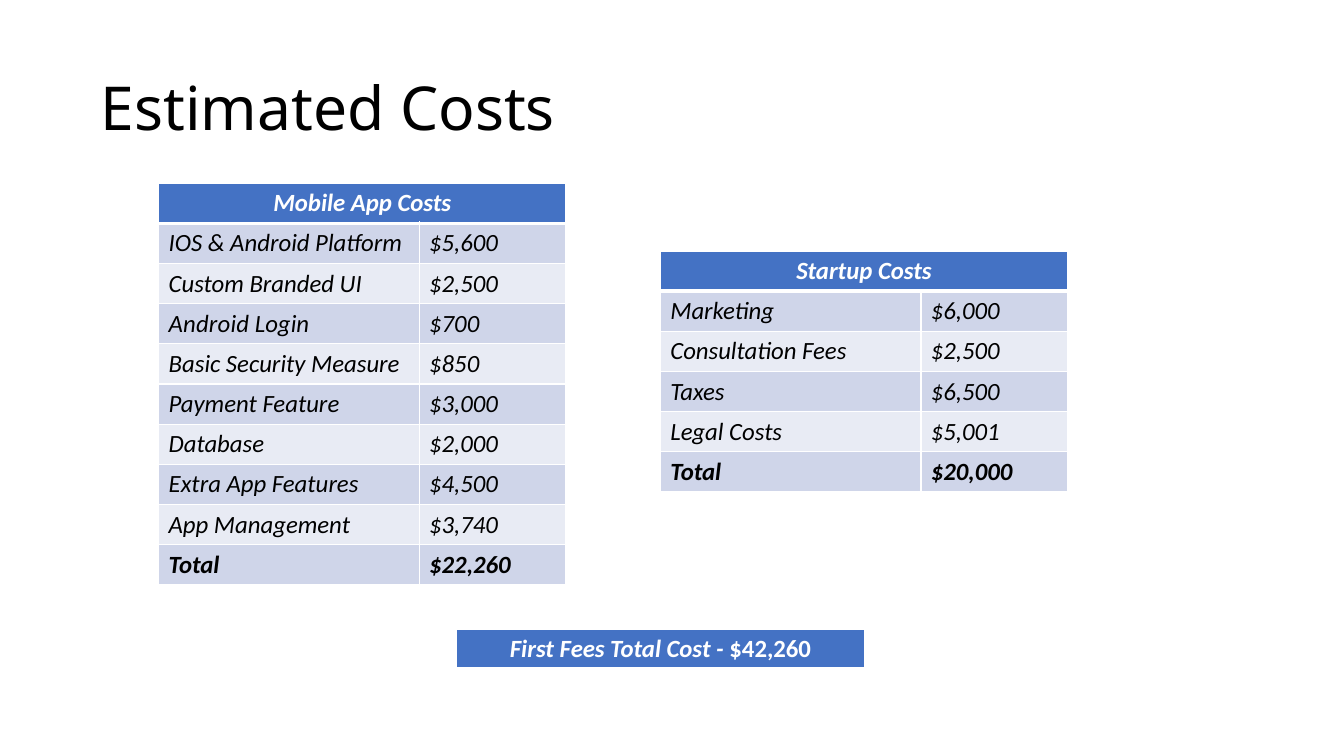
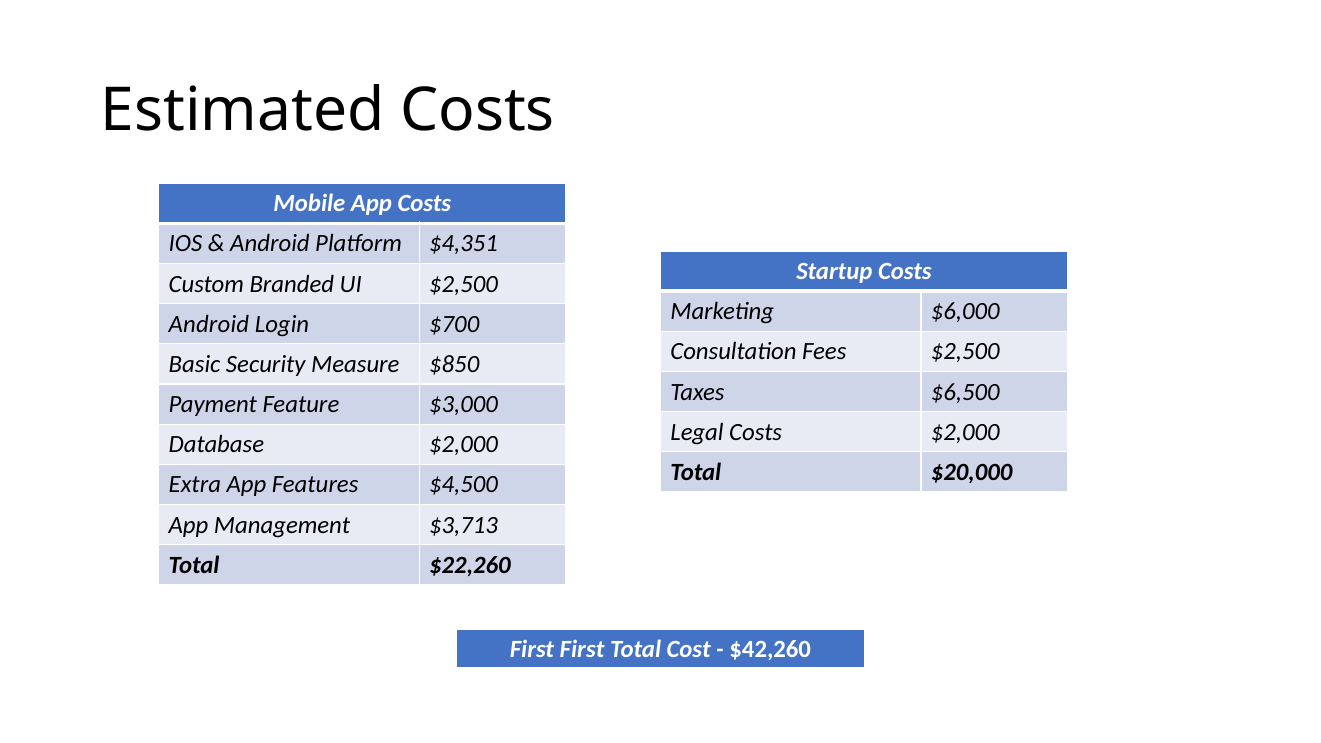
$5,600: $5,600 -> $4,351 (464, 244)
Costs $5,001: $5,001 -> $2,000 (965, 432)
$3,740: $3,740 -> $3,713 (464, 525)
First Fees: Fees -> First (582, 649)
